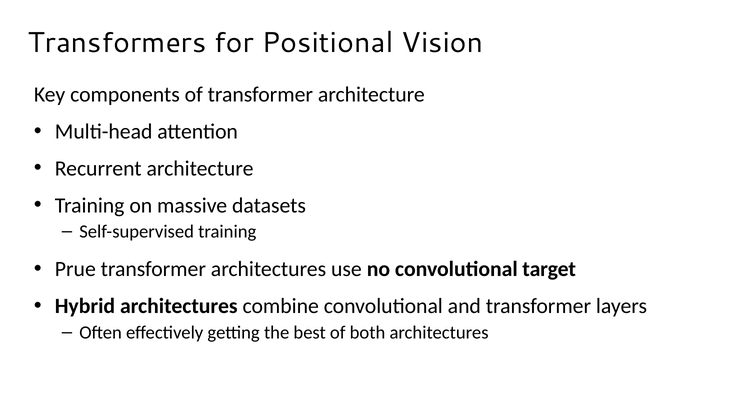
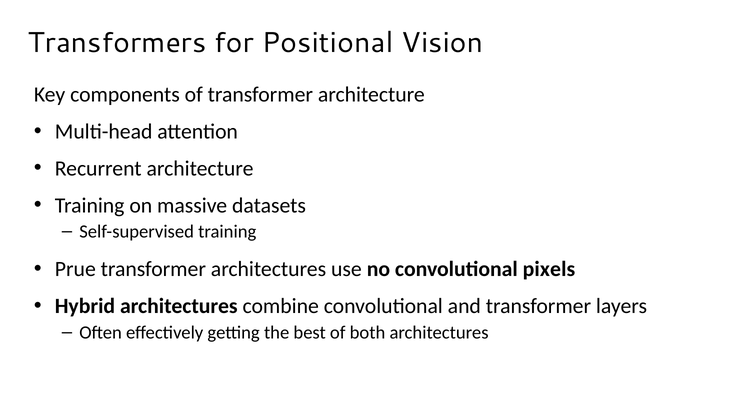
target: target -> pixels (549, 269)
